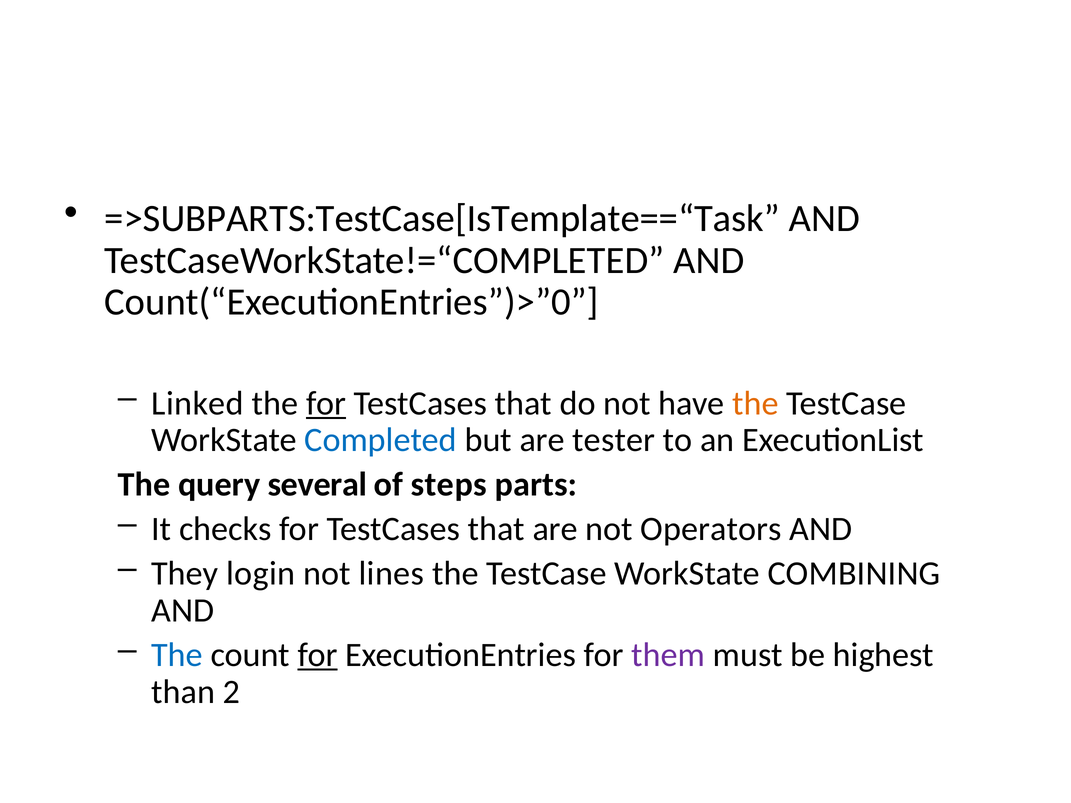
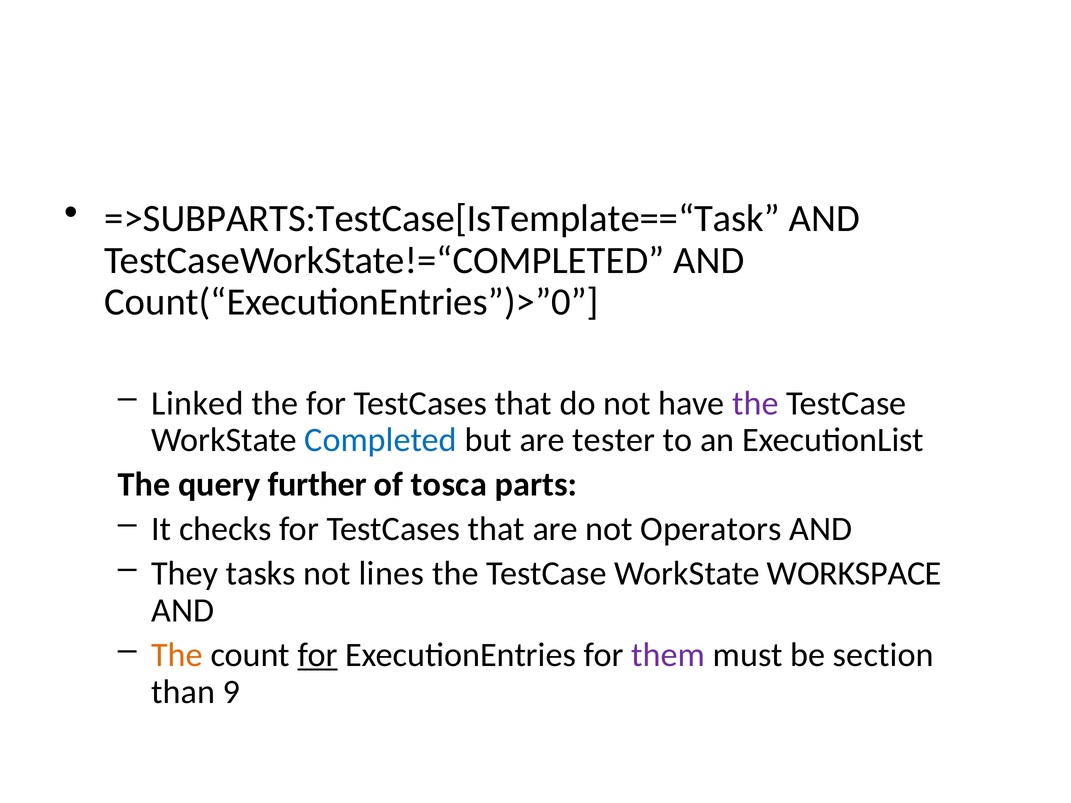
for underline: present -> none (326, 403)
the colour: orange -> purple (755, 403)
several: several -> further (317, 485)
steps: steps -> tosca (449, 485)
login: login -> tasks (261, 574)
COMBINING: COMBINING -> WORKSPACE (854, 574)
The colour: blue -> orange (177, 655)
highest: highest -> section (883, 655)
2: 2 -> 9 (231, 692)
